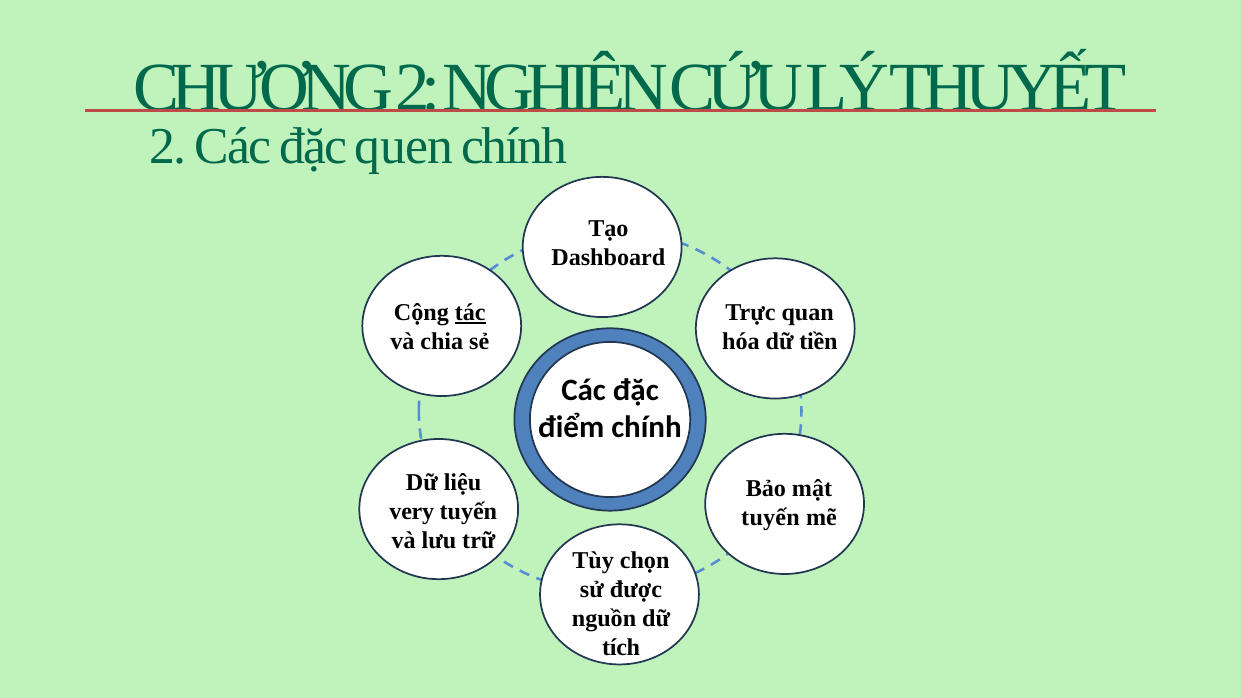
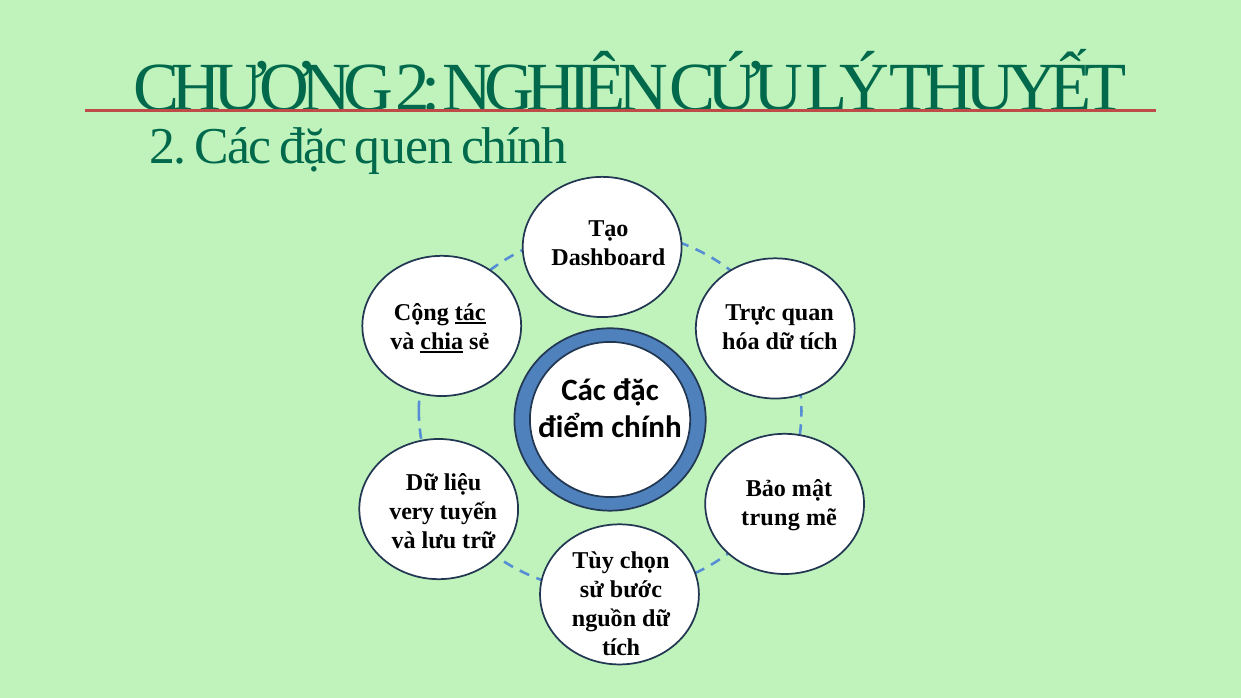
chia underline: none -> present (442, 342)
hóa dữ tiền: tiền -> tích (818, 342)
tuyến: tuyến -> trung (771, 517)
được: được -> bước (636, 589)
